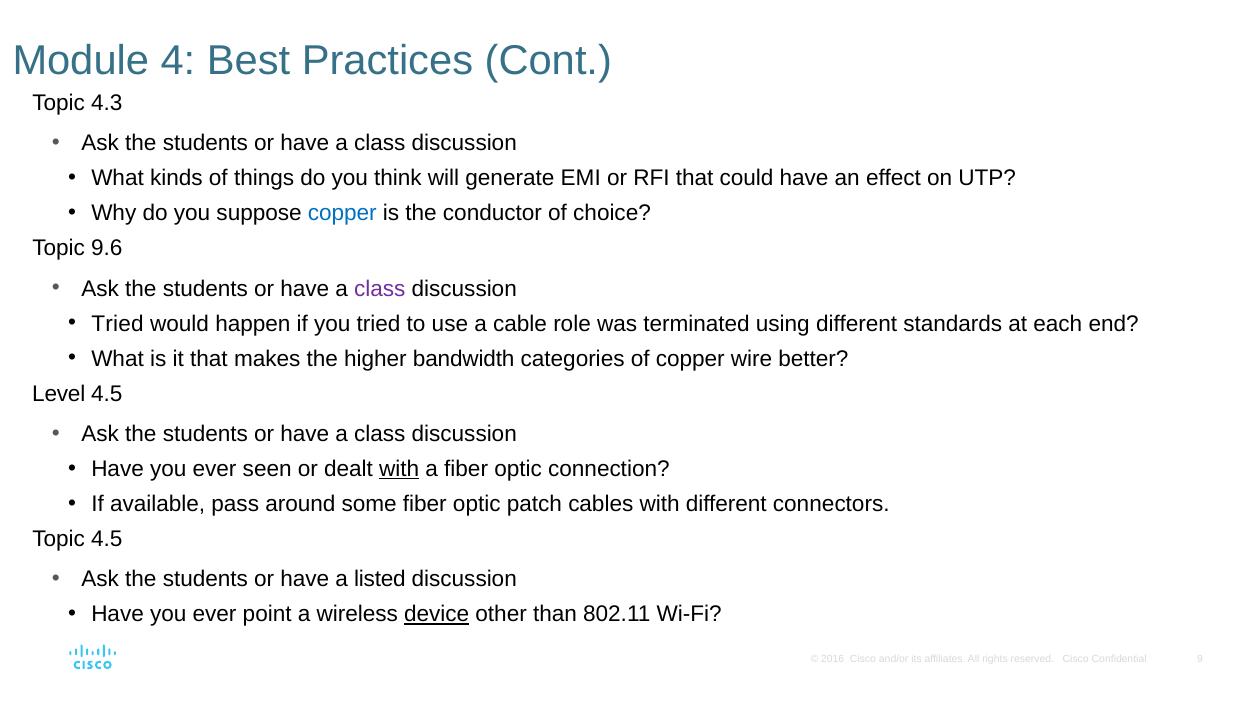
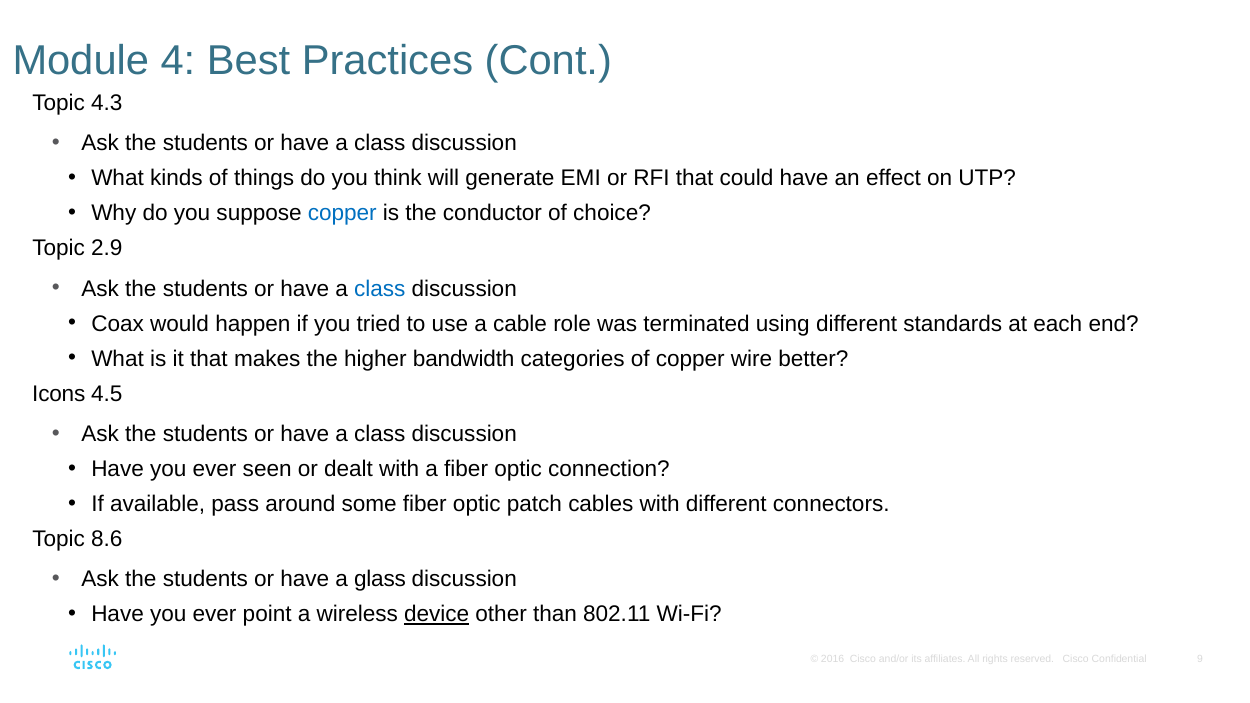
9.6: 9.6 -> 2.9 (107, 249)
class colour: purple -> blue (380, 289)
Tried: Tried -> Coax (118, 324)
Level: Level -> Icons (59, 394)
with underline: present -> none (399, 469)
Topic 4.5: 4.5 -> 8.6 (107, 539)
listed: listed -> glass (380, 580)
